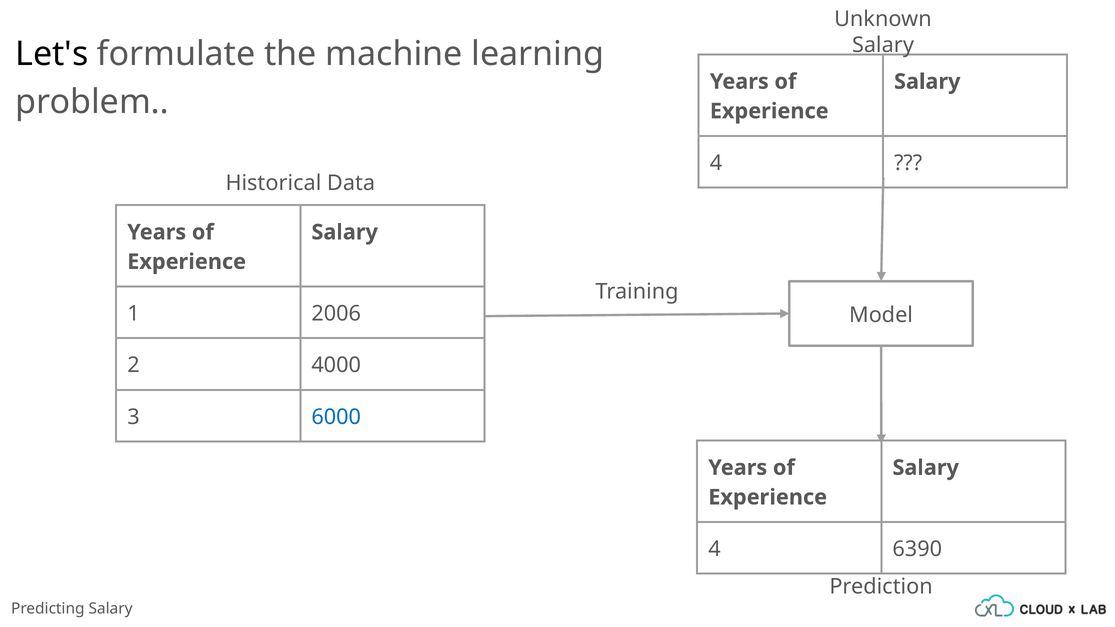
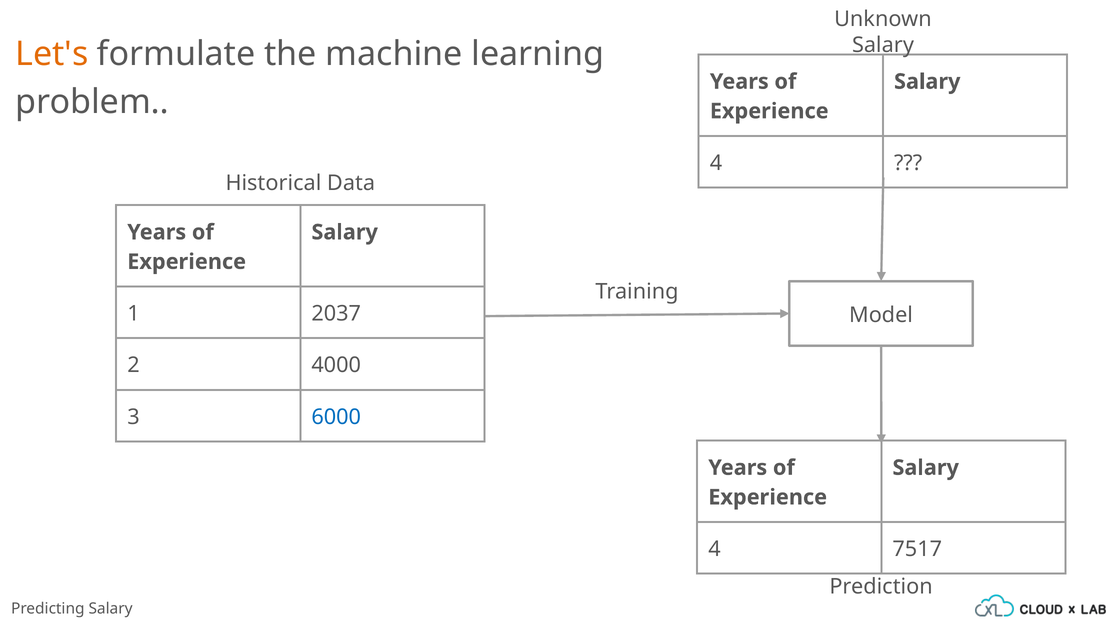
Let's colour: black -> orange (52, 54)
2006: 2006 -> 2037 (336, 314)
6390: 6390 -> 7517 (917, 549)
